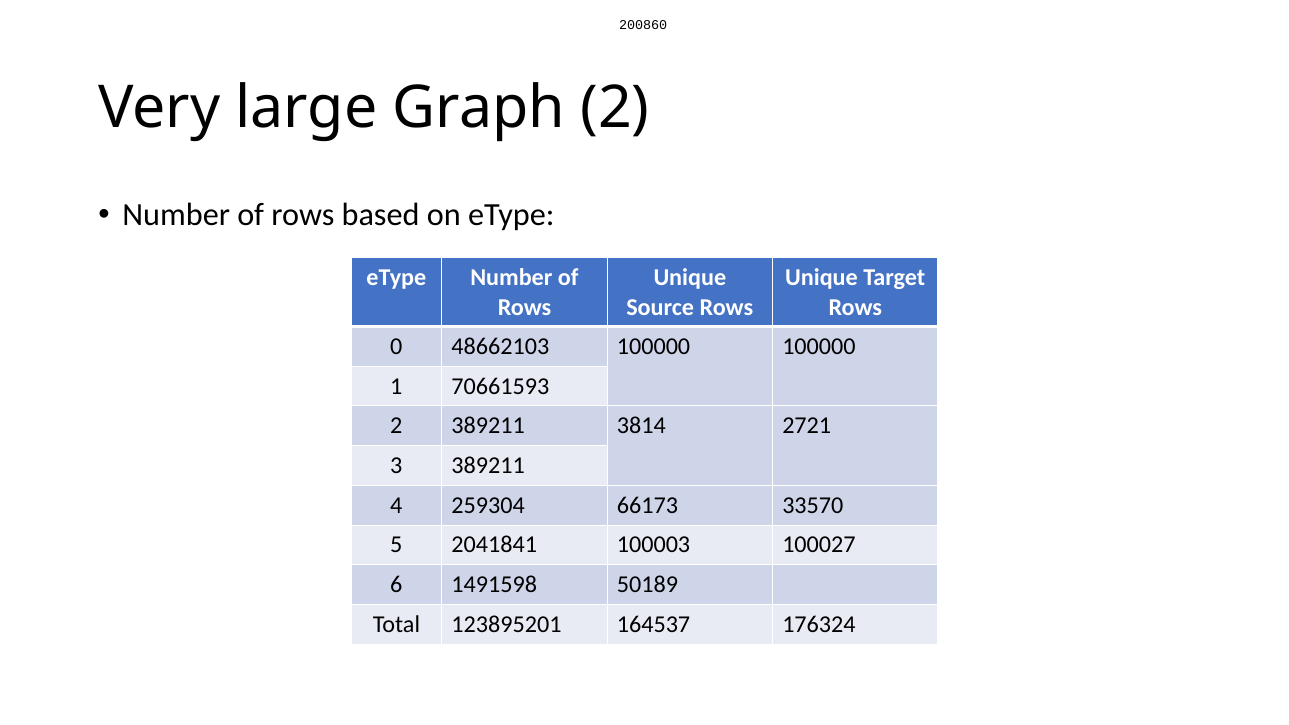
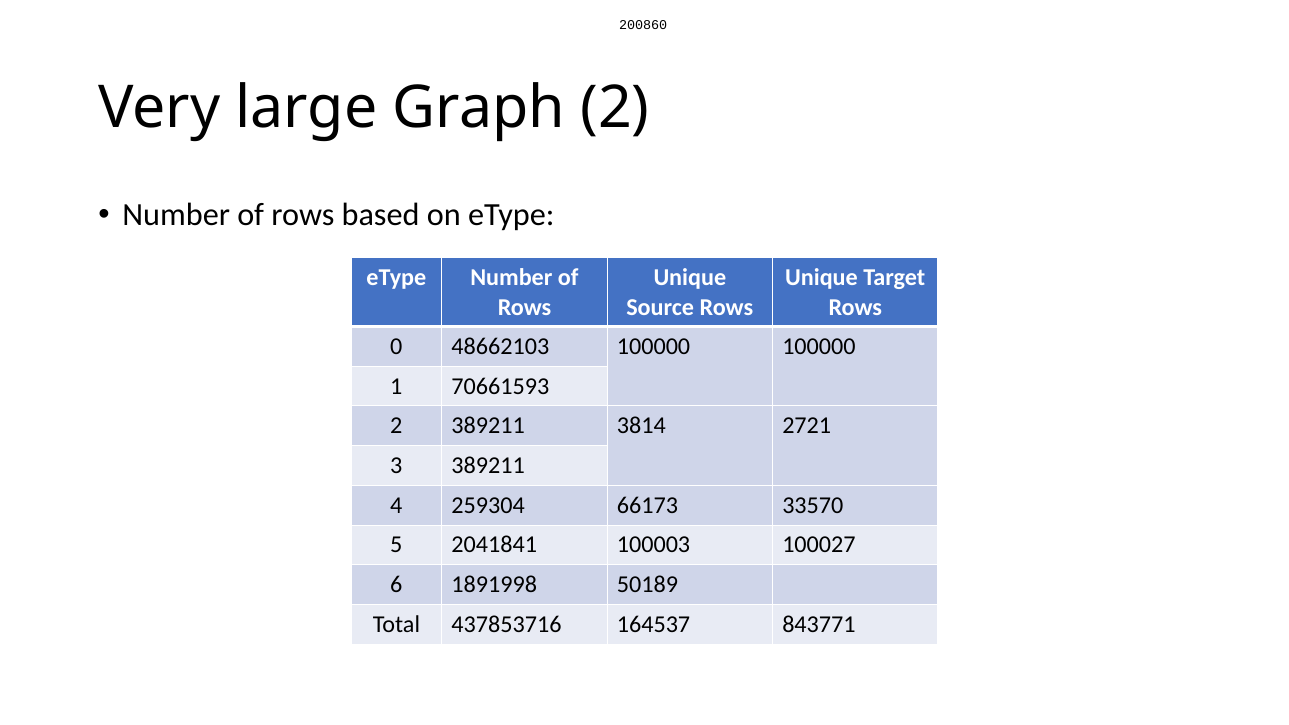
1491598: 1491598 -> 1891998 (494, 585)
123895201: 123895201 -> 437853716 (506, 625)
176324: 176324 -> 843771 (819, 625)
